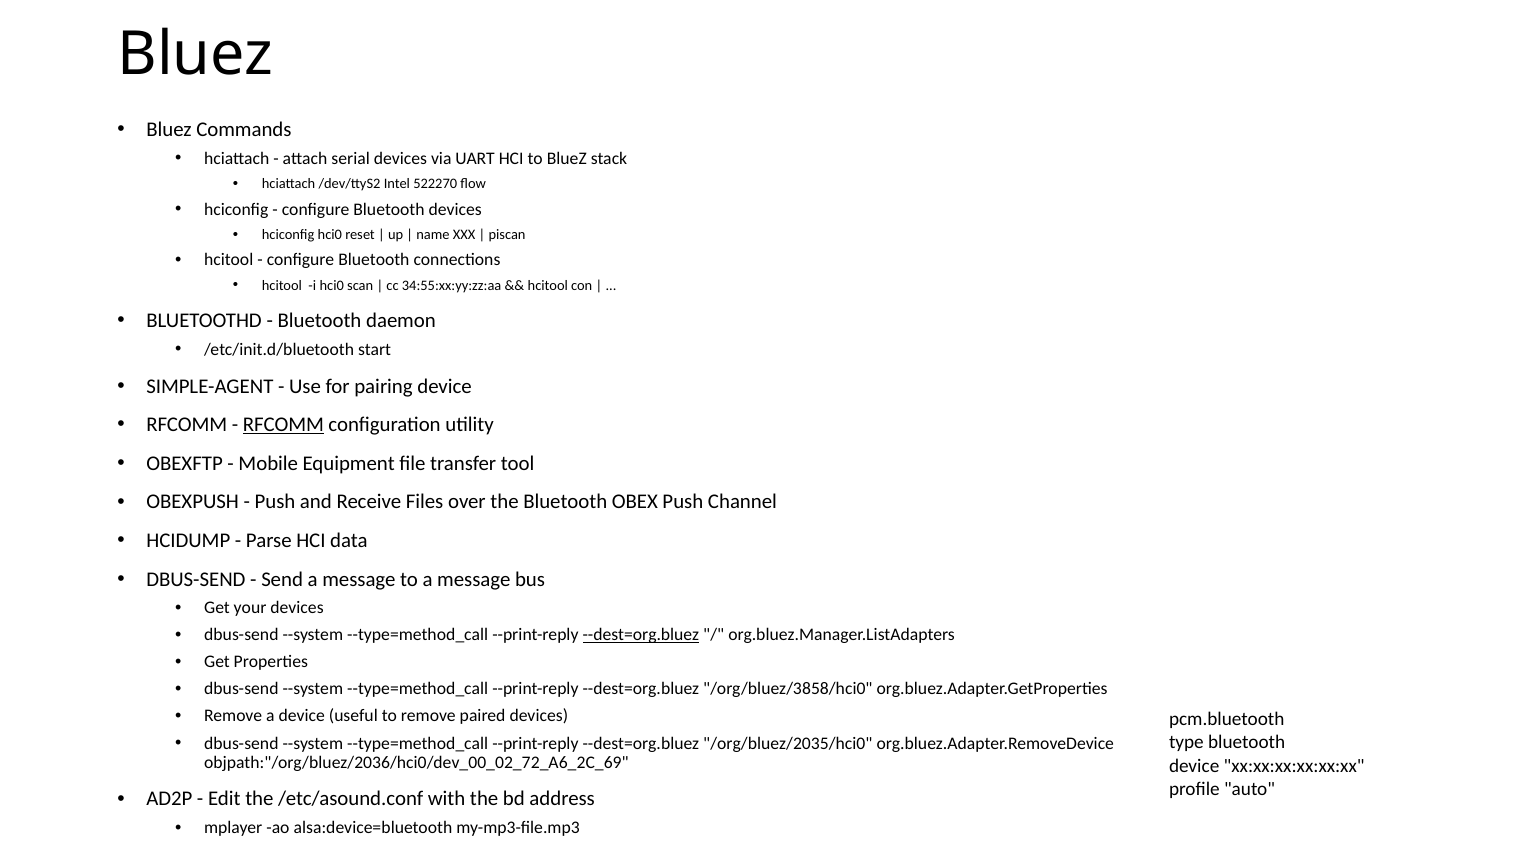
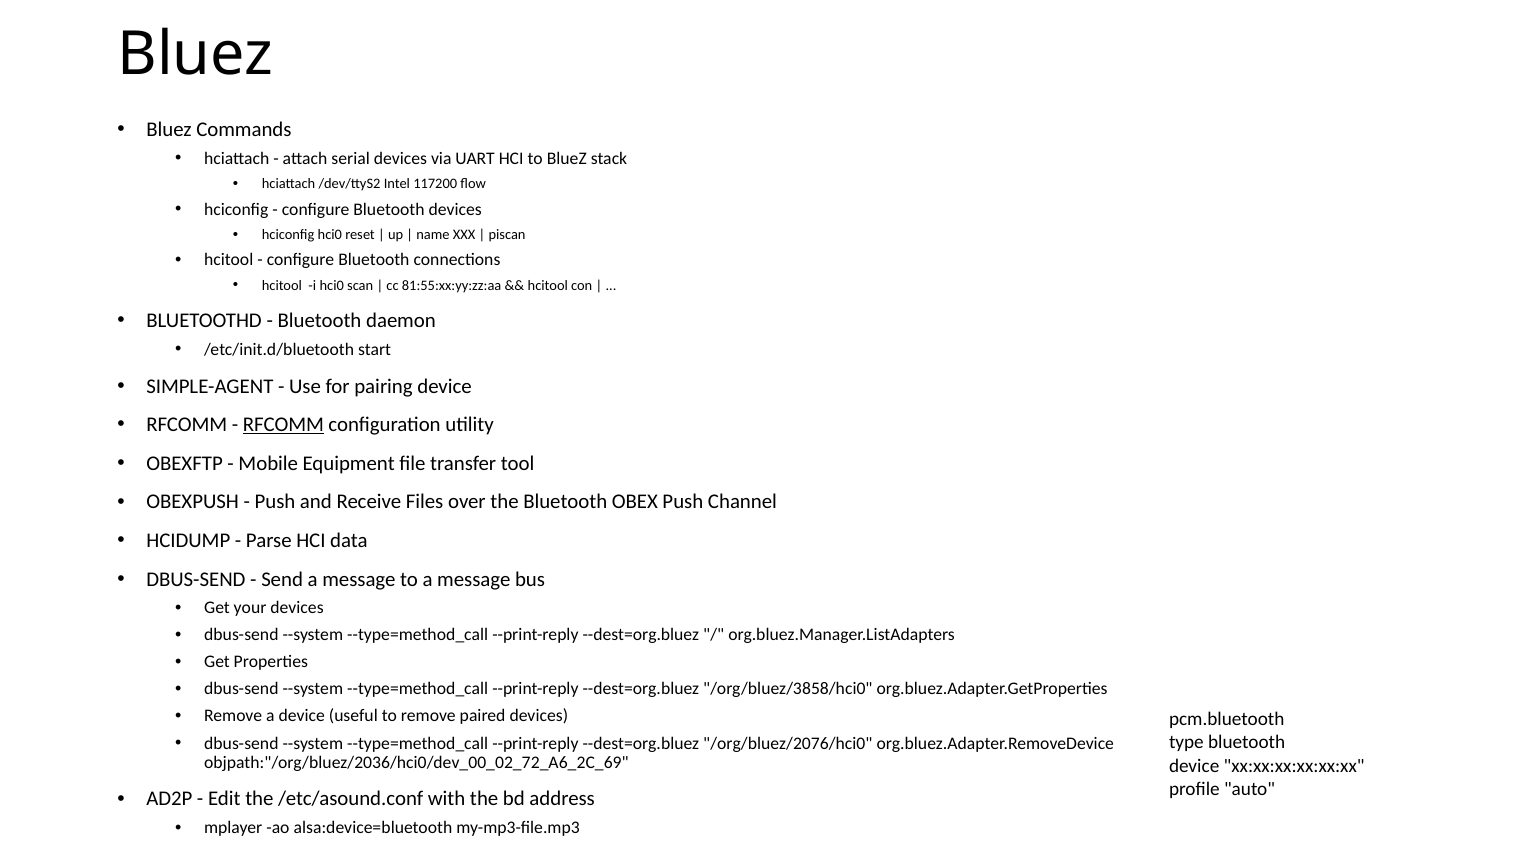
522270: 522270 -> 117200 (435, 184)
34:55:xx:yy:zz:aa: 34:55:xx:yy:zz:aa -> 81:55:xx:yy:zz:aa (452, 285)
--dest=org.bluez underline: present -> none (641, 635)
/org/bluez/2035/hci0: /org/bluez/2035/hci0 -> /org/bluez/2076/hci0 (788, 743)
